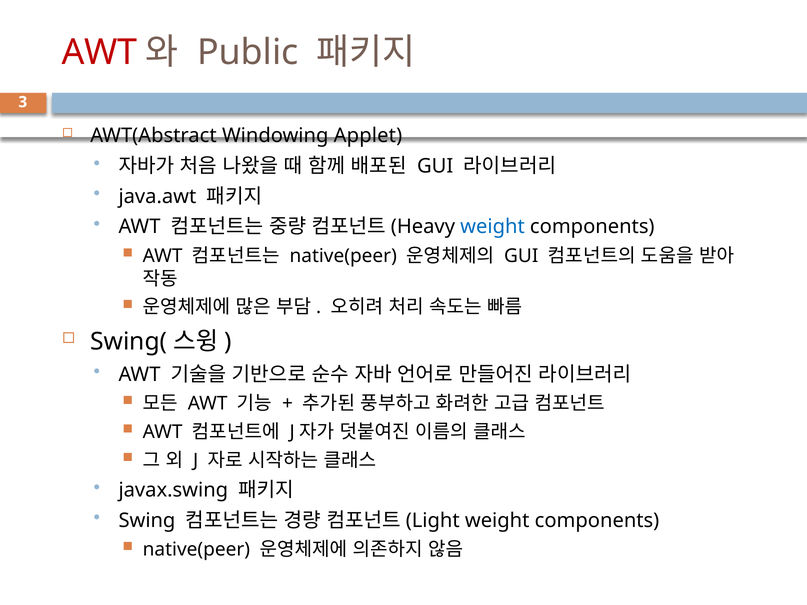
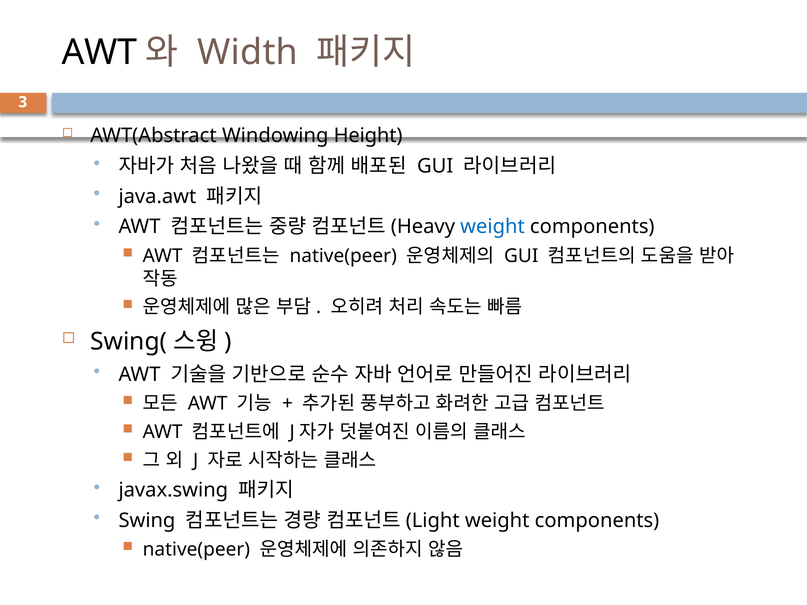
AWT colour: red -> black (100, 53)
Public: Public -> Width (248, 53)
Applet: Applet -> Height (368, 136)
